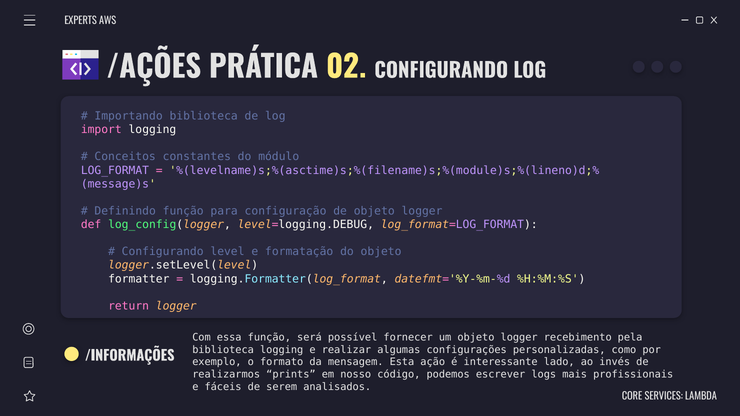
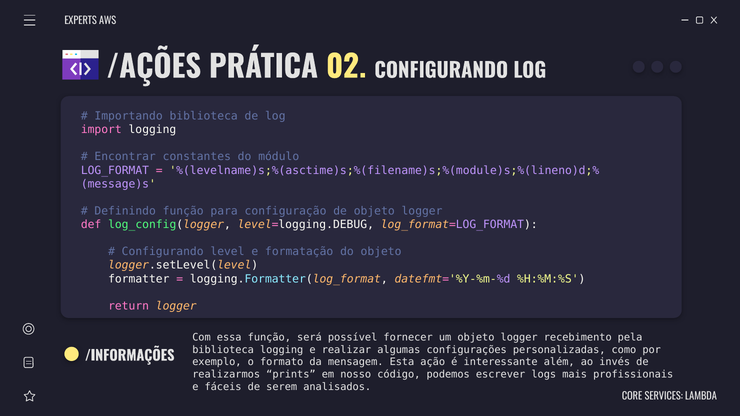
Conceitos: Conceitos -> Encontrar (125, 157)
lado: lado -> além (559, 362)
